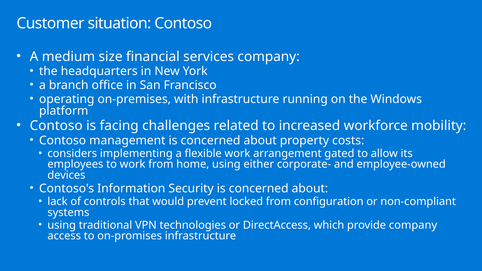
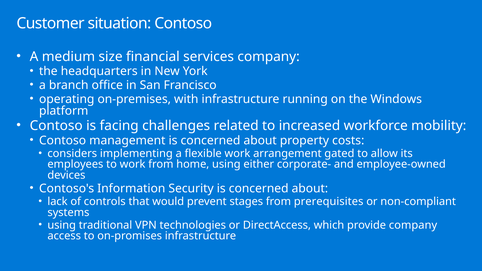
locked: locked -> stages (246, 202)
configuration: configuration -> prerequisites (329, 202)
